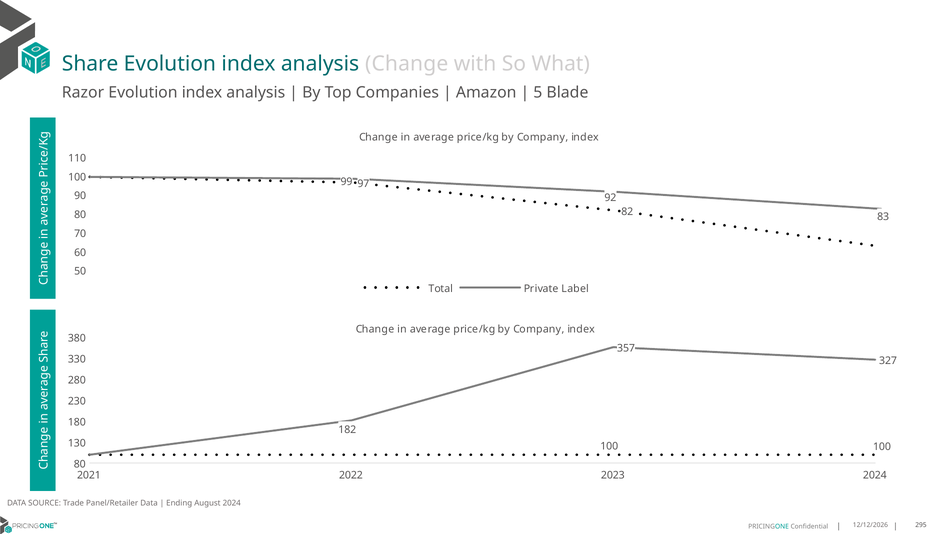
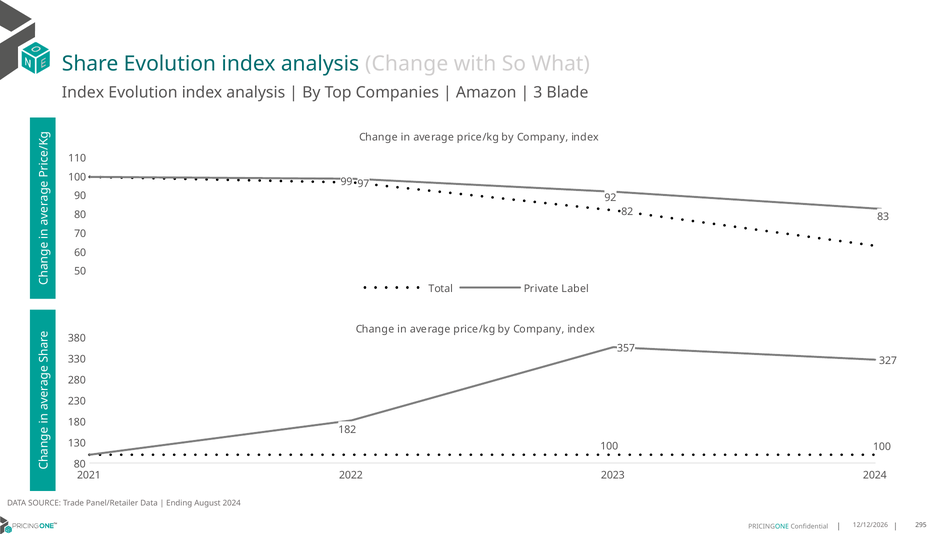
Razor: Razor -> Index (83, 93)
5: 5 -> 3 (538, 93)
